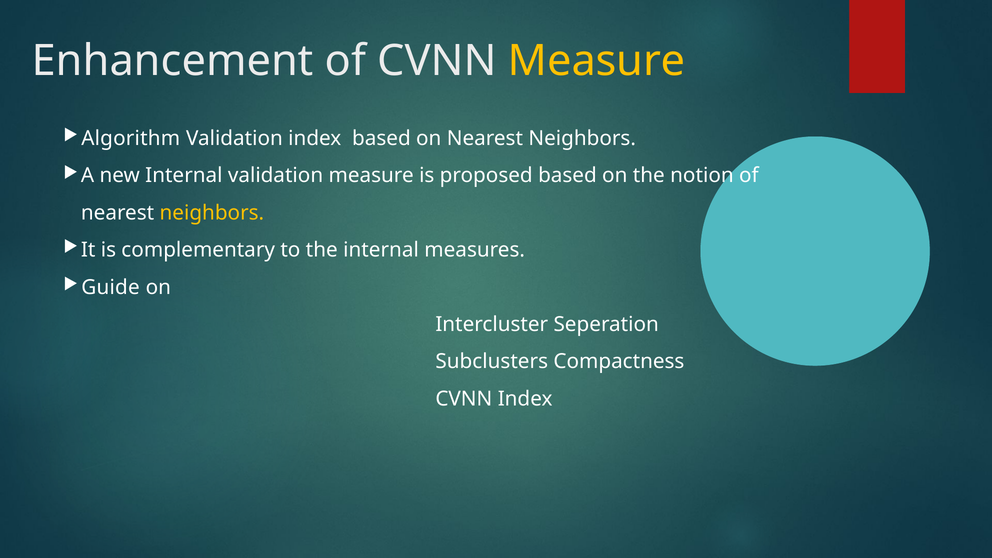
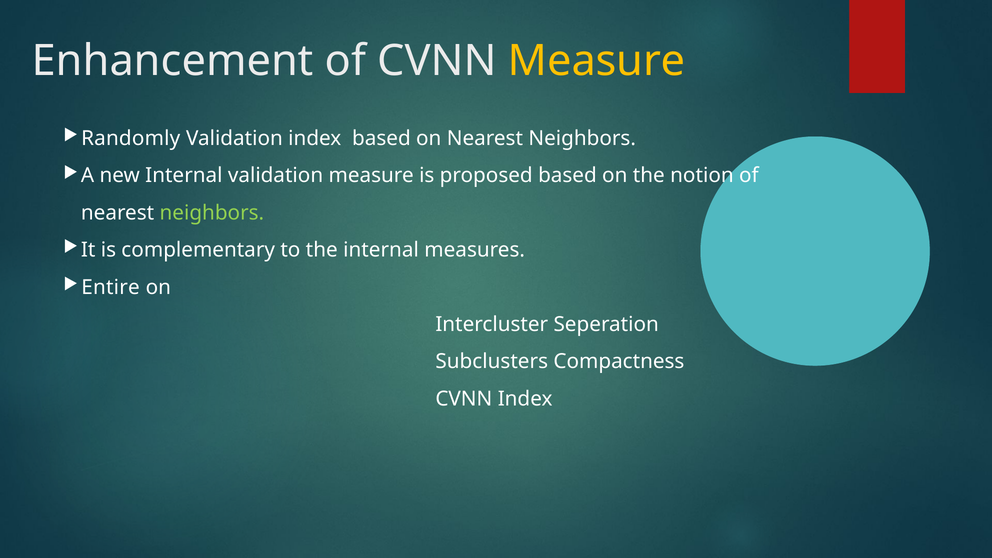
Algorithm: Algorithm -> Randomly (131, 138)
neighbors colour: yellow -> light green (212, 213)
Guide: Guide -> Entire (111, 287)
